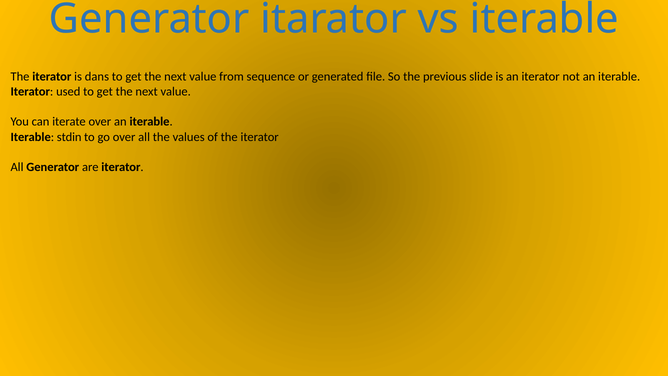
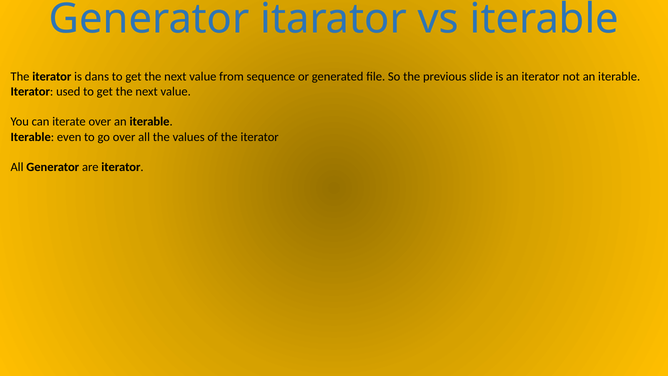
stdin: stdin -> even (69, 137)
